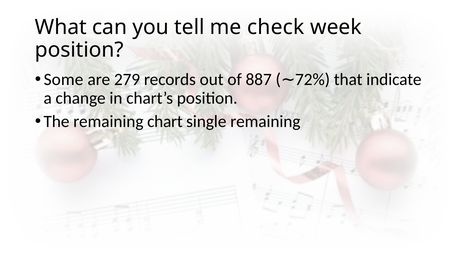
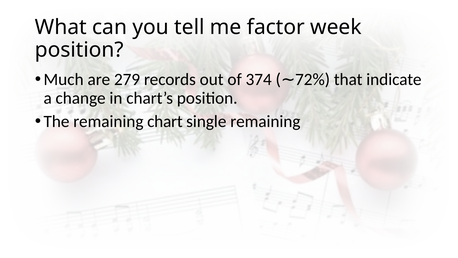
check: check -> factor (276, 27)
Some: Some -> Much (64, 79)
887: 887 -> 374 (259, 79)
